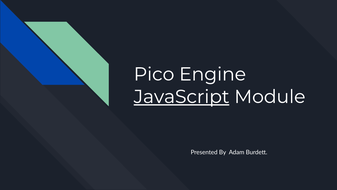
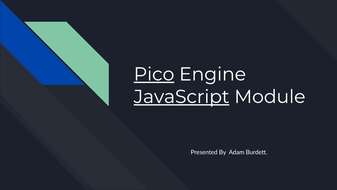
Pico underline: none -> present (154, 74)
